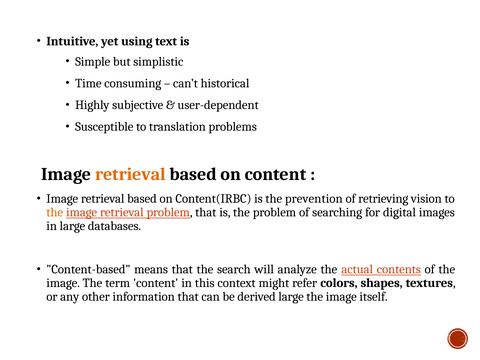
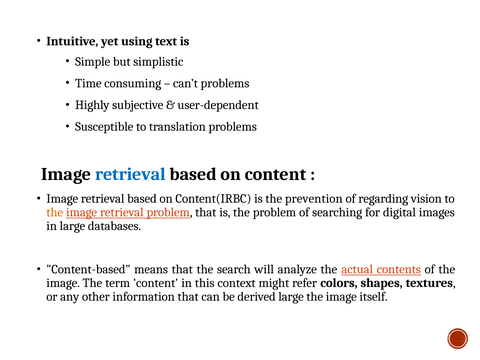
can’t historical: historical -> problems (225, 83)
retrieval colour: orange -> blue (130, 174)
retrieving: retrieving -> regarding (383, 199)
